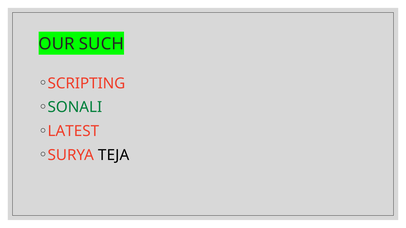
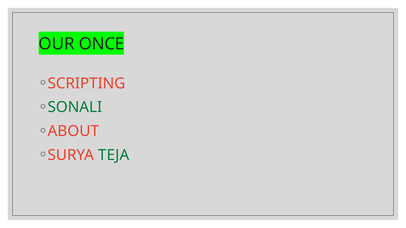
SUCH: SUCH -> ONCE (102, 44)
LATEST: LATEST -> ABOUT (73, 131)
TEJA colour: black -> green (114, 155)
